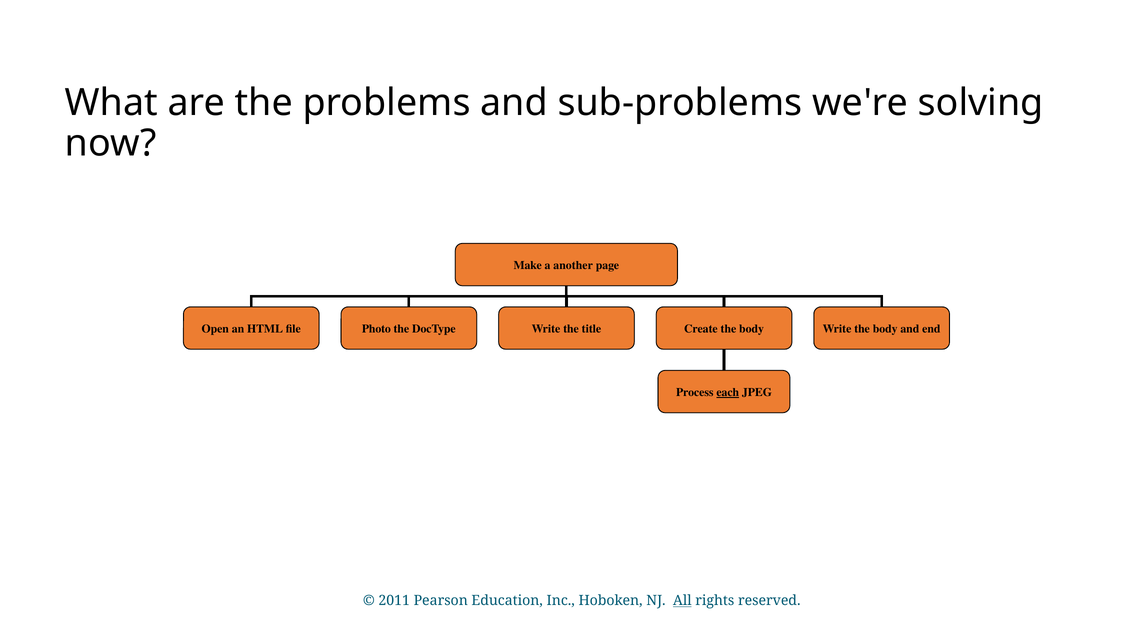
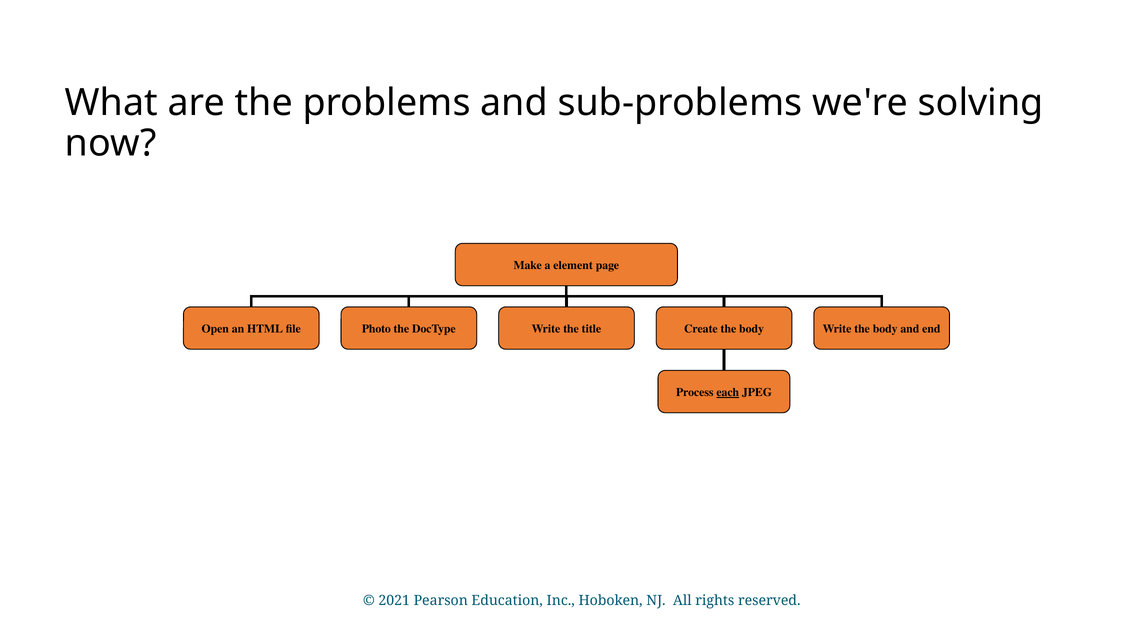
another: another -> element (573, 265)
2011: 2011 -> 2021 (394, 601)
All underline: present -> none (682, 601)
